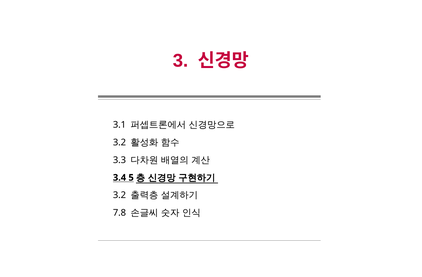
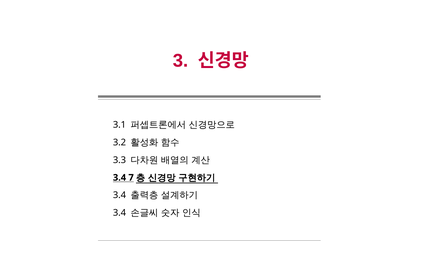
5: 5 -> 7 (131, 178)
3.2: 3.2 -> 3.4 (119, 195)
7.8: 7.8 -> 3.4 (119, 213)
